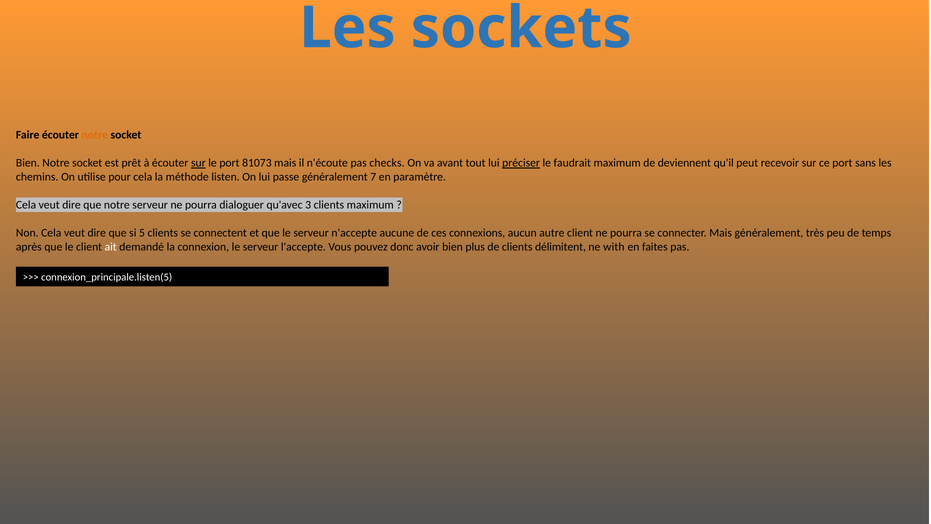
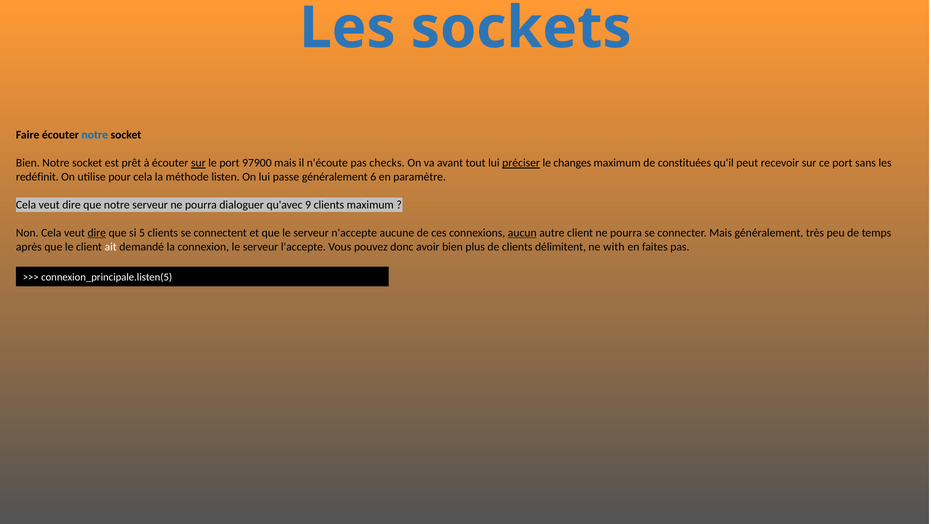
notre colour: orange -> blue (95, 135)
81073: 81073 -> 97900 (257, 163)
faudrait: faudrait -> changes (572, 163)
deviennent: deviennent -> constituées (684, 163)
chemins: chemins -> redéfinit (37, 177)
7: 7 -> 6 (373, 177)
3: 3 -> 9 (308, 205)
dire underline: none -> present (97, 233)
aucun underline: none -> present (522, 233)
